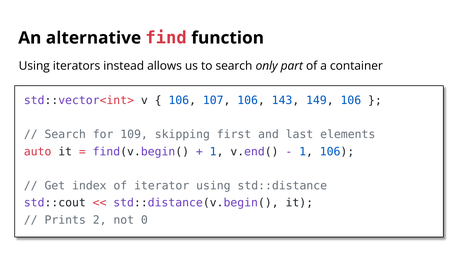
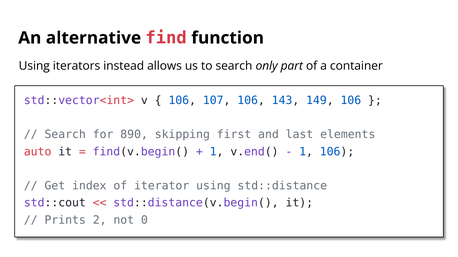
109: 109 -> 890 (134, 135)
